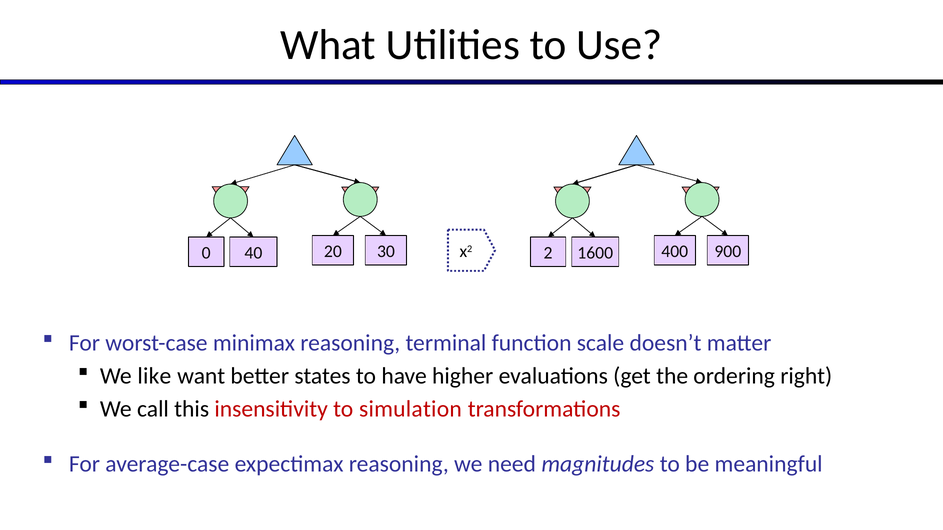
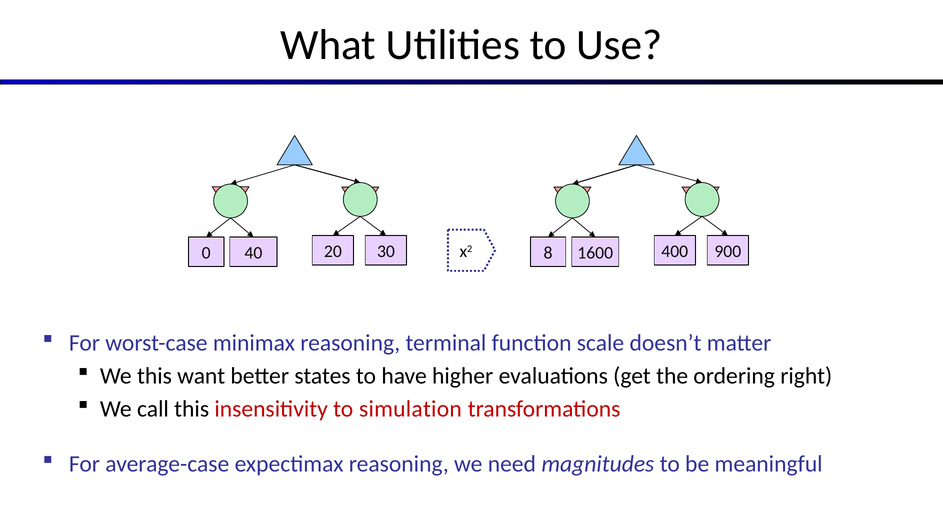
2: 2 -> 8 (548, 253)
We like: like -> this (154, 376)
